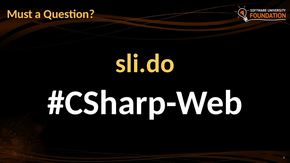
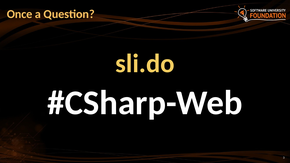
Must: Must -> Once (20, 14)
